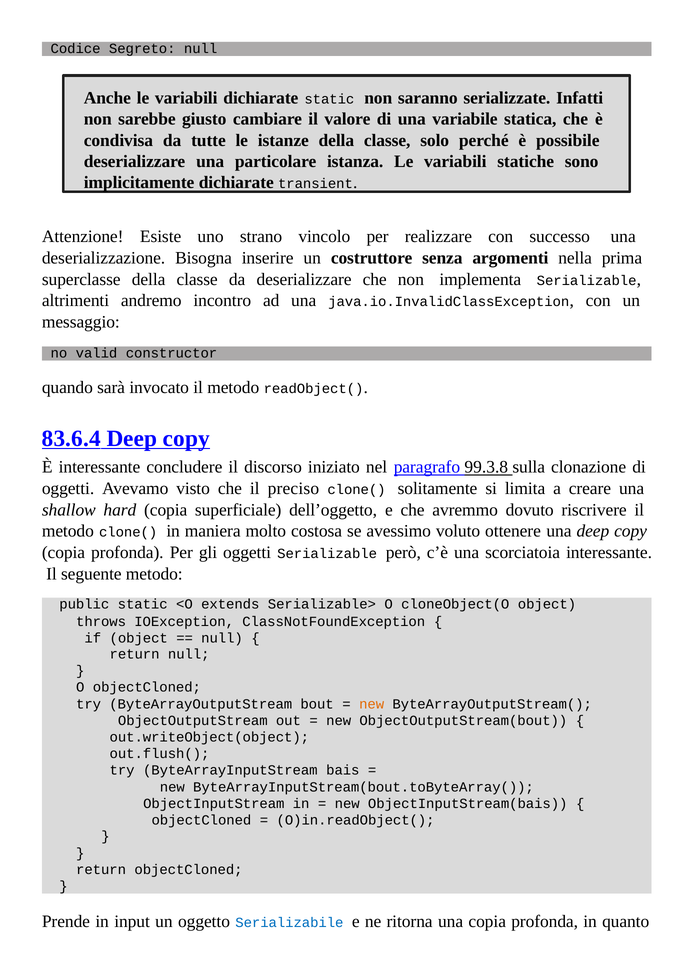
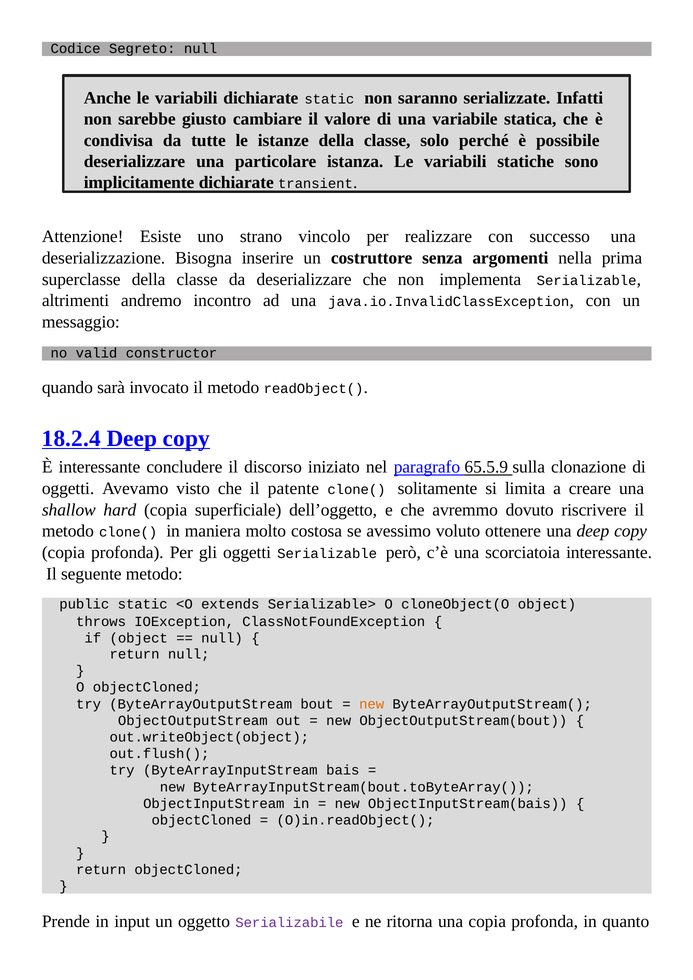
83.6.4: 83.6.4 -> 18.2.4 (71, 439)
99.3.8: 99.3.8 -> 65.5.9 (486, 468)
preciso: preciso -> patente (293, 489)
Serializabile colour: blue -> purple (289, 924)
